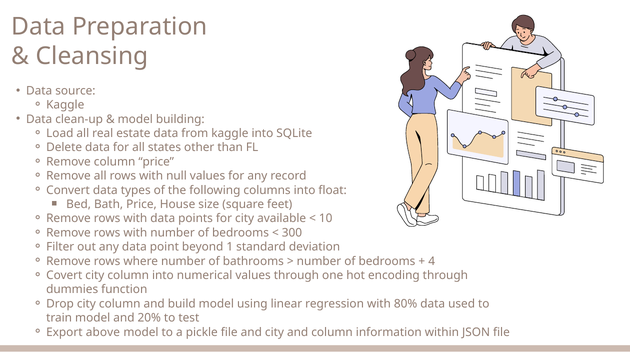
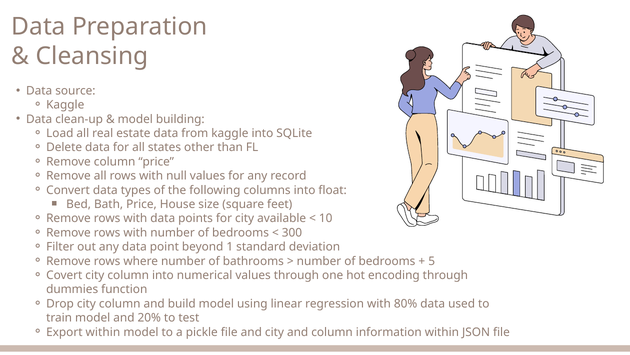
4: 4 -> 5 (432, 261)
Export above: above -> within (103, 332)
